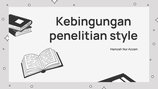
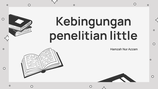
style: style -> little (124, 36)
